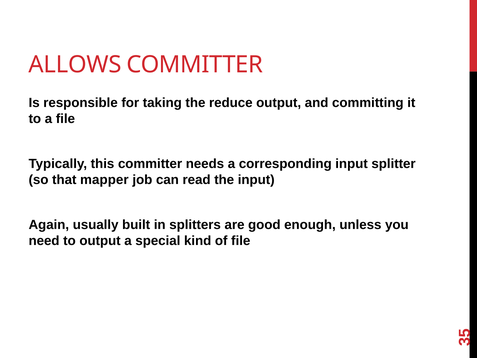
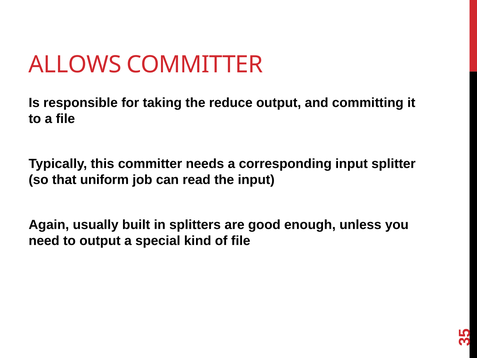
mapper: mapper -> uniform (104, 180)
